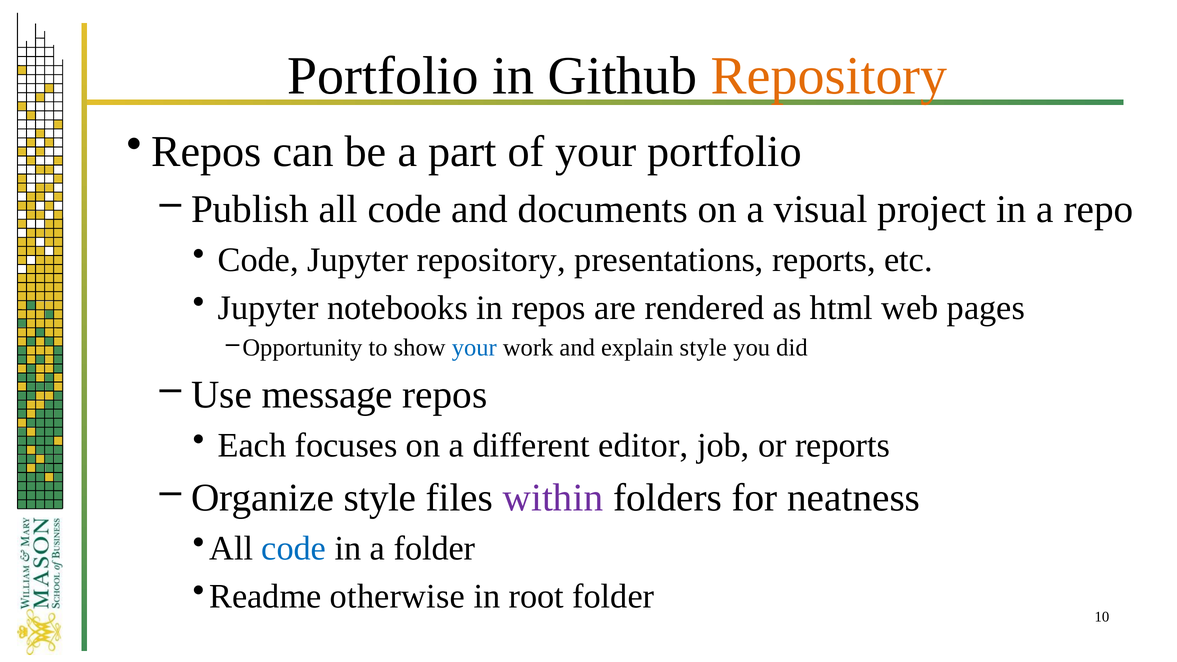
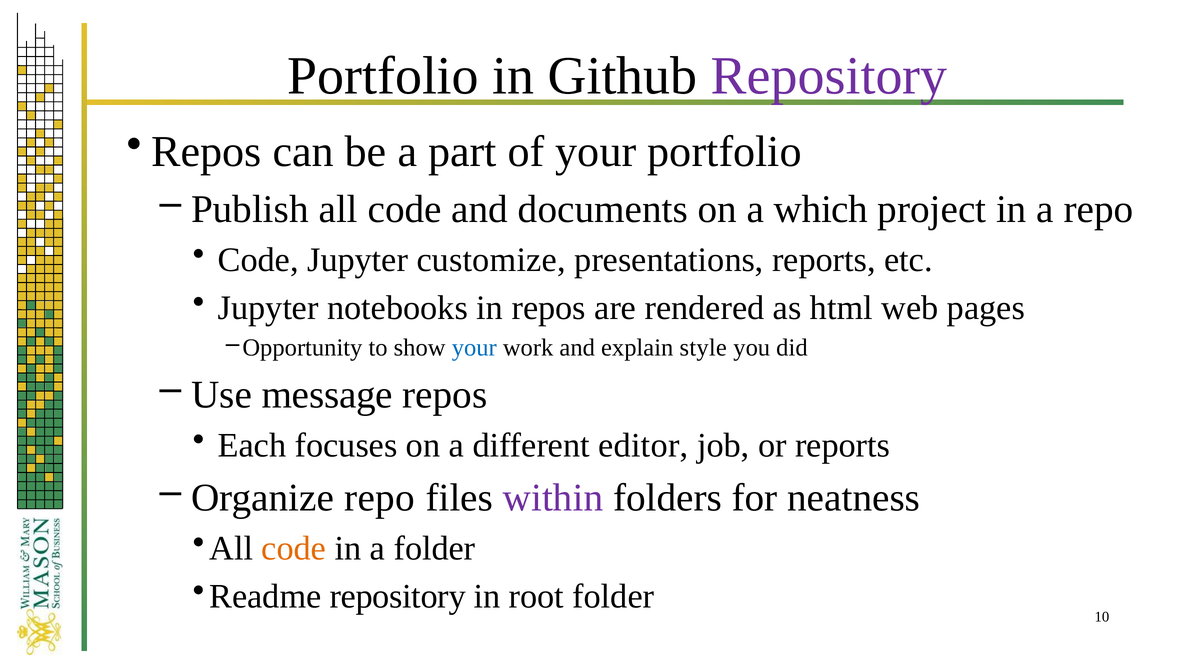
Repository colour: orange -> purple (829, 76)
visual: visual -> which (821, 209)
Jupyter repository: repository -> customize (491, 260)
Organize style: style -> repo (380, 498)
code colour: blue -> orange (294, 548)
Readme otherwise: otherwise -> repository (398, 597)
